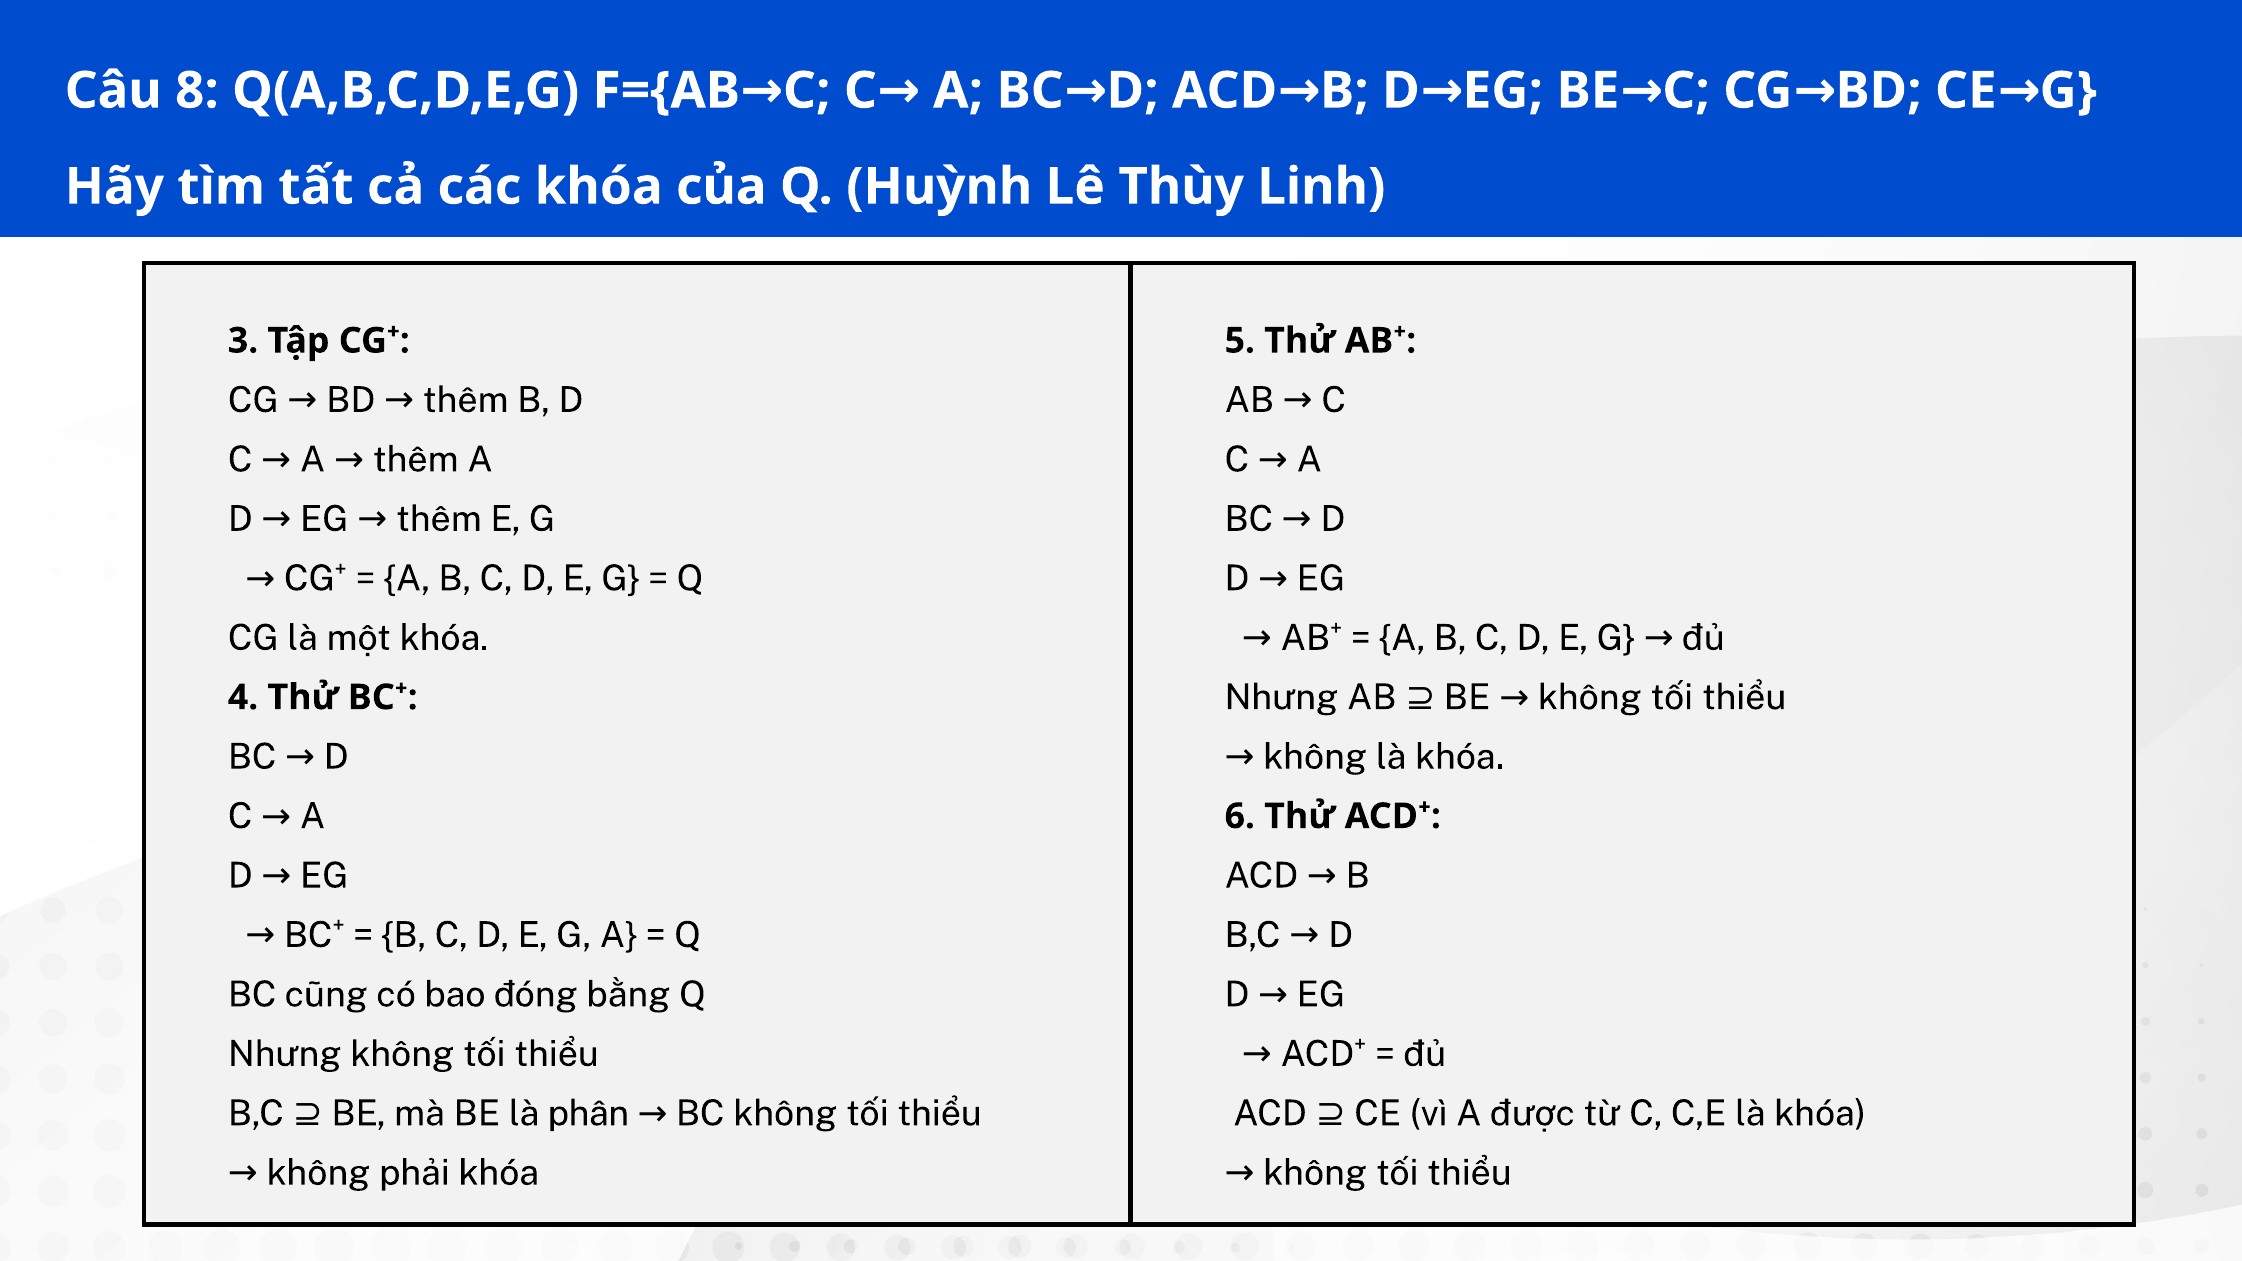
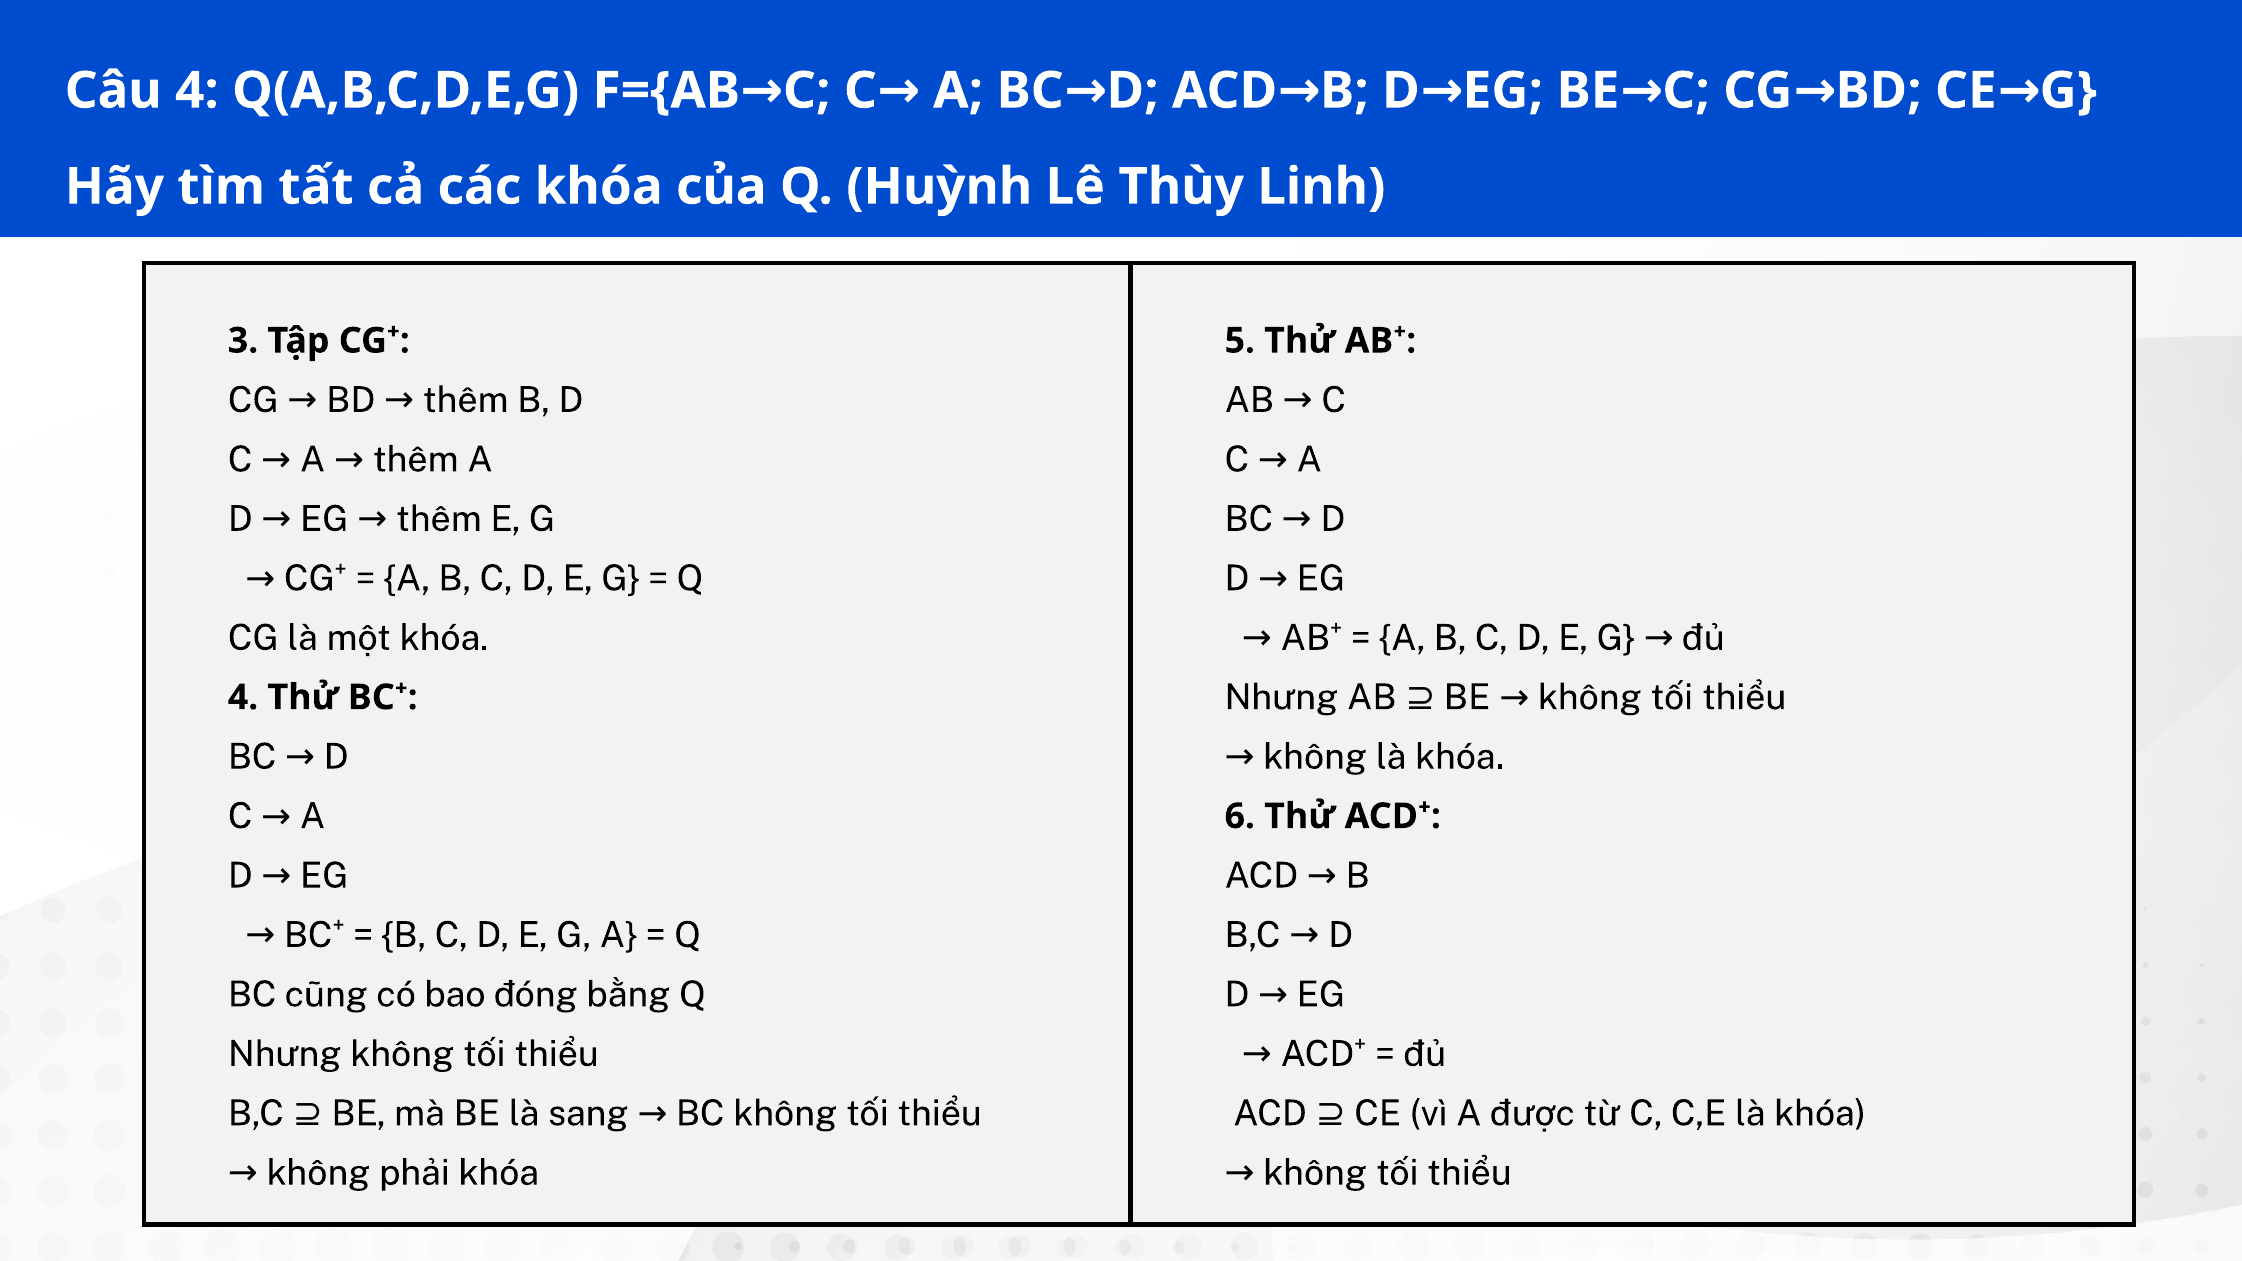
Câu 8: 8 -> 4 (197, 91)
phân: phân -> sang (588, 1114)
